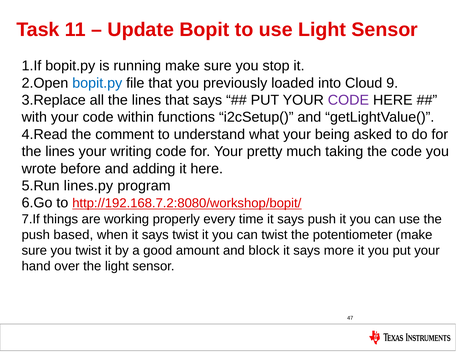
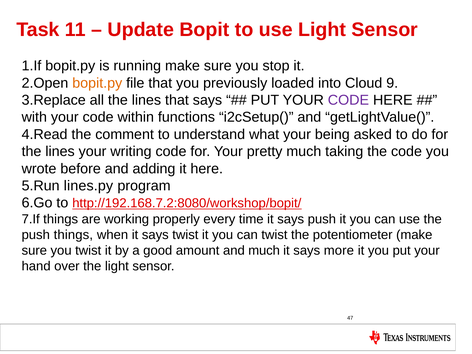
bopit.py colour: blue -> orange (97, 83)
push based: based -> things (73, 235)
and block: block -> much (264, 251)
